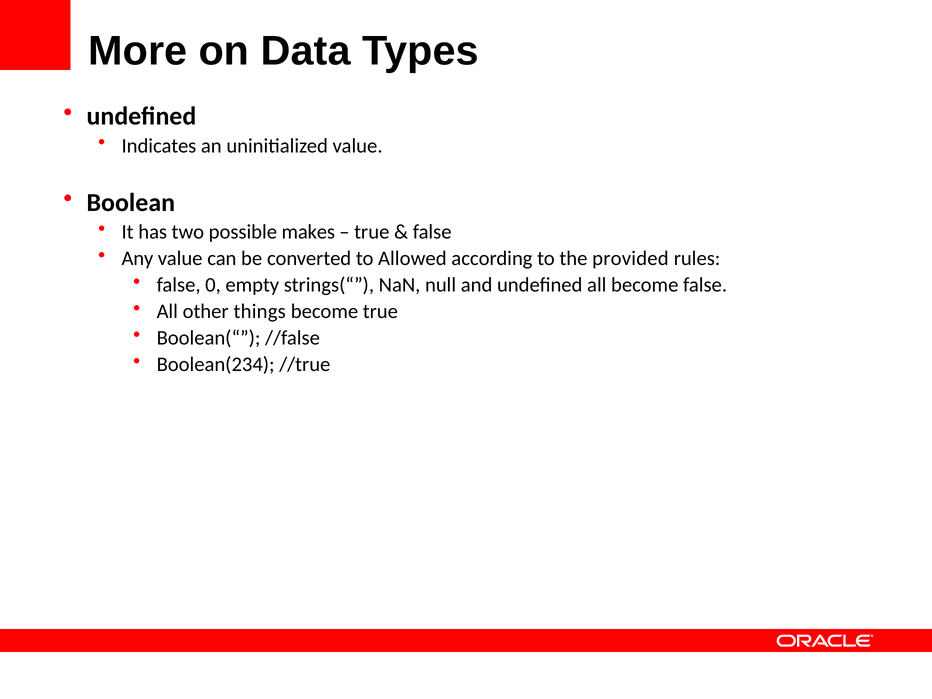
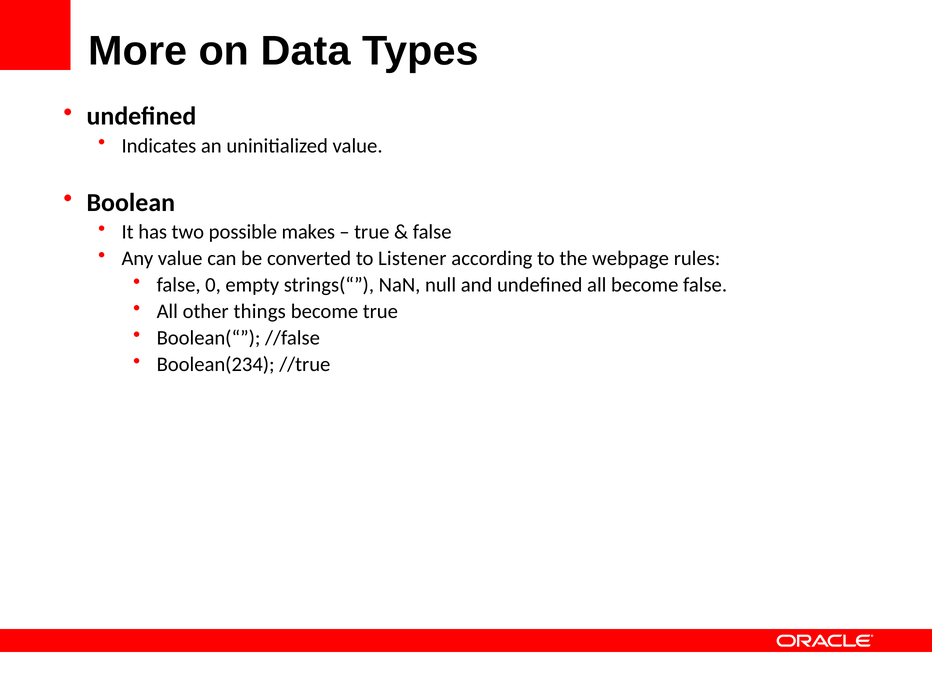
Allowed: Allowed -> Listener (412, 258)
provided: provided -> webpage (631, 258)
